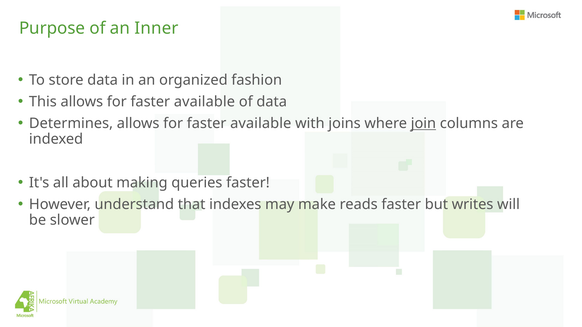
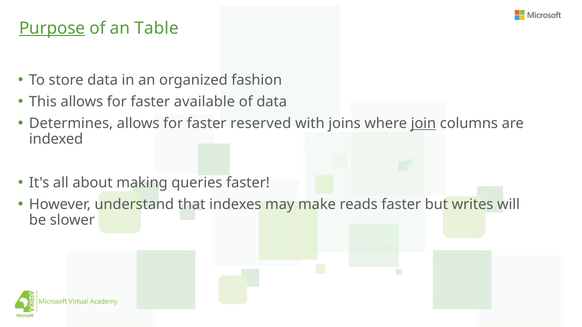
Purpose underline: none -> present (52, 28)
Inner: Inner -> Table (157, 28)
available: available -> reserved (261, 124)
